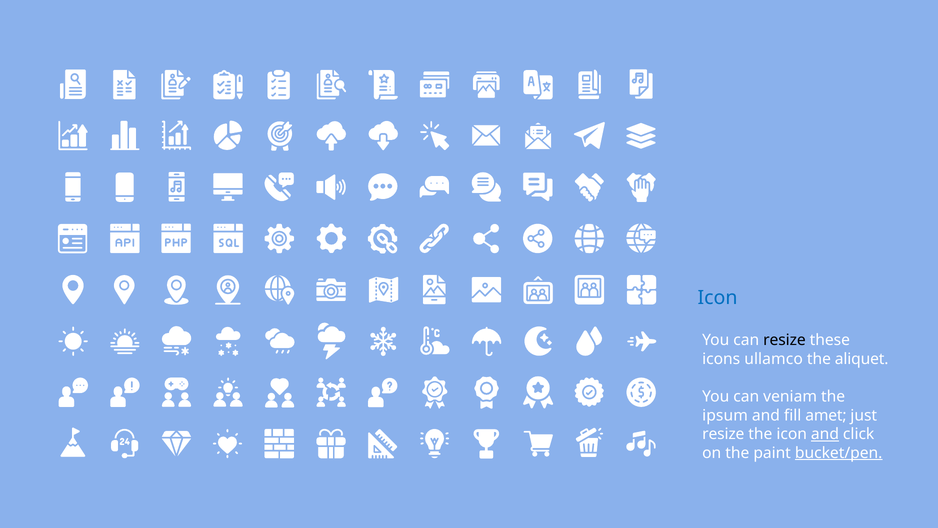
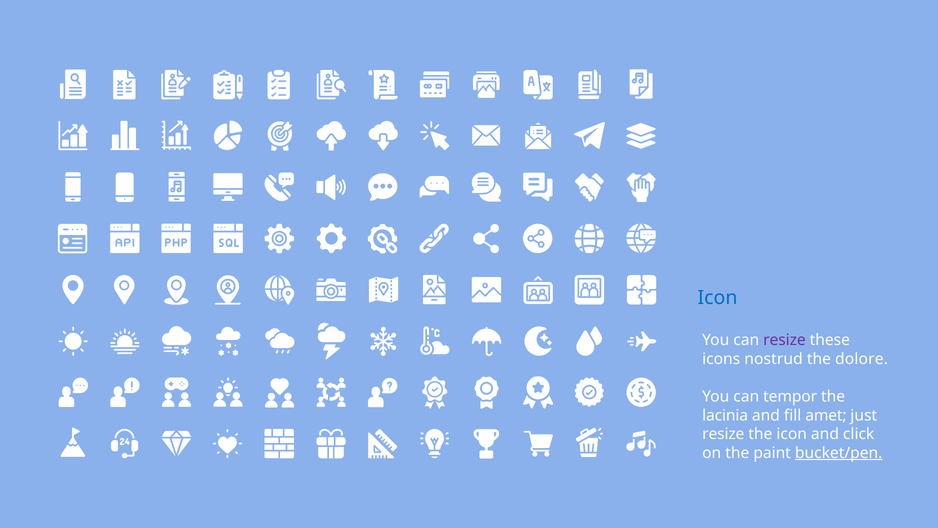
resize colour: black -> purple (784, 340)
ullamco: ullamco -> nostrud (774, 359)
aliquet: aliquet -> dolore (862, 359)
veniam: veniam -> tempor (790, 396)
ipsum: ipsum -> lacinia (725, 415)
and underline: present -> none (825, 434)
